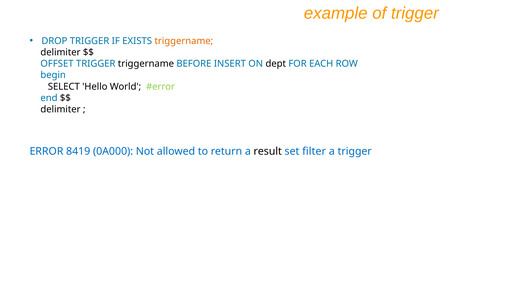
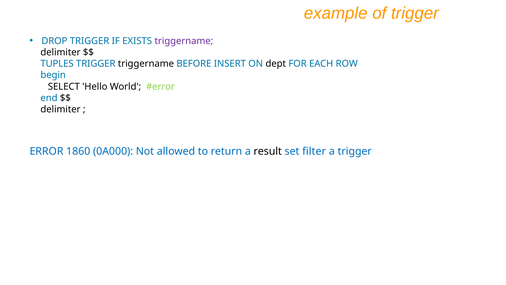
triggername colour: orange -> purple (184, 41)
OFFSET: OFFSET -> TUPLES (57, 64)
8419: 8419 -> 1860 (78, 151)
